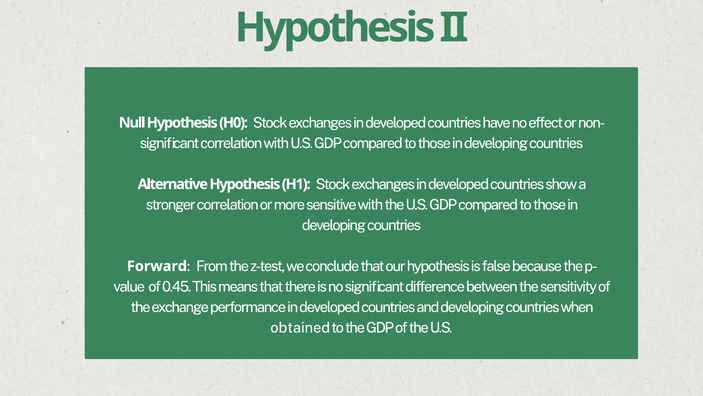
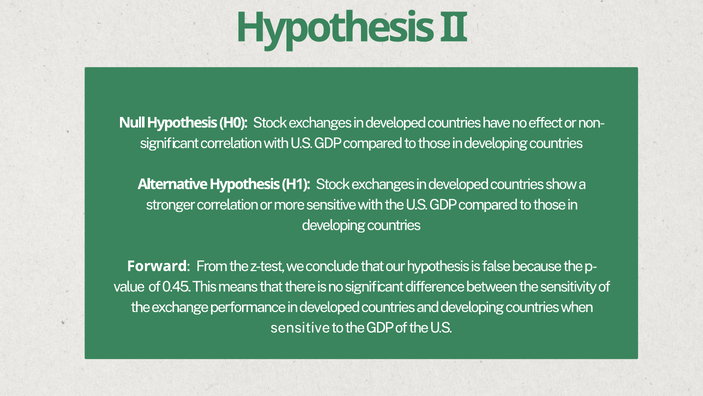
obtained: obtained -> sensitive (300, 327)
